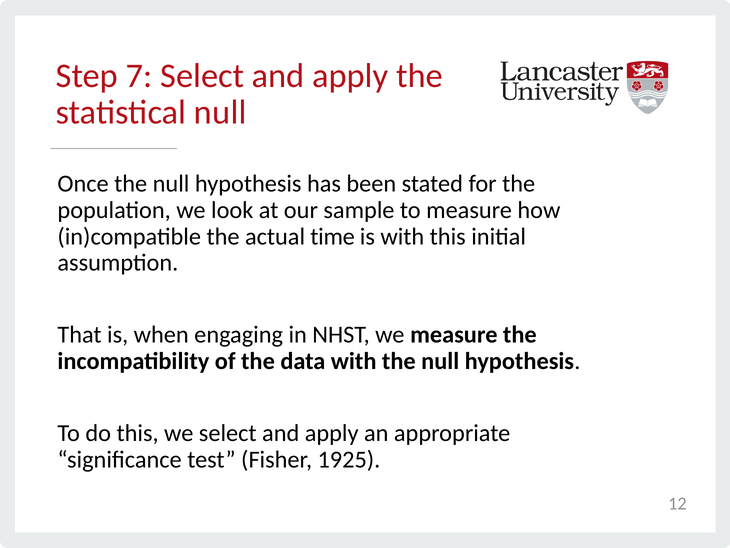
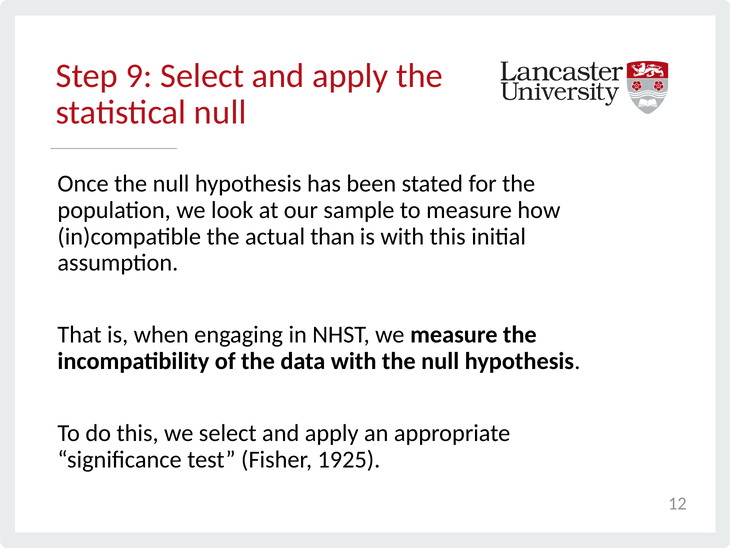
7: 7 -> 9 (139, 76)
time: time -> than (333, 236)
